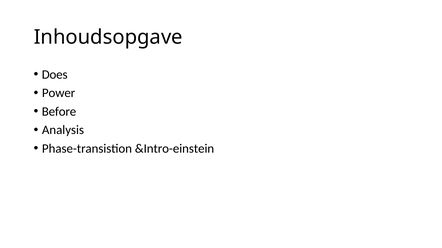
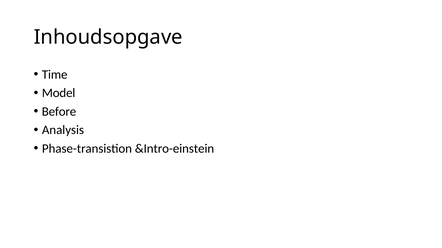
Does: Does -> Time (55, 75)
Power: Power -> Model (59, 93)
